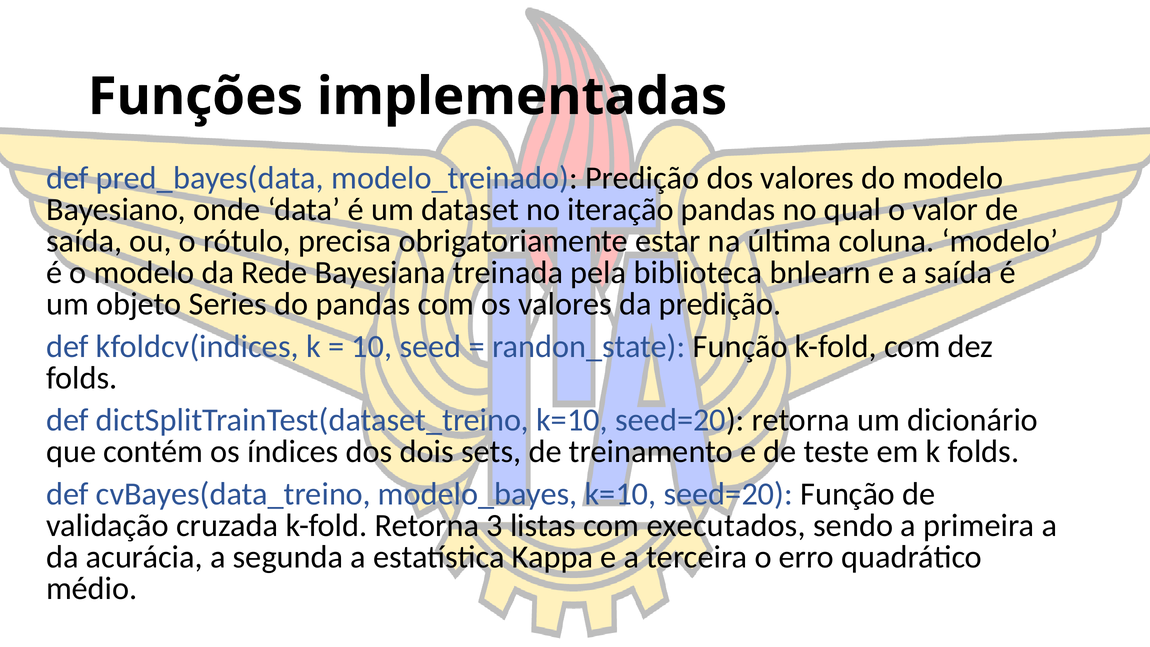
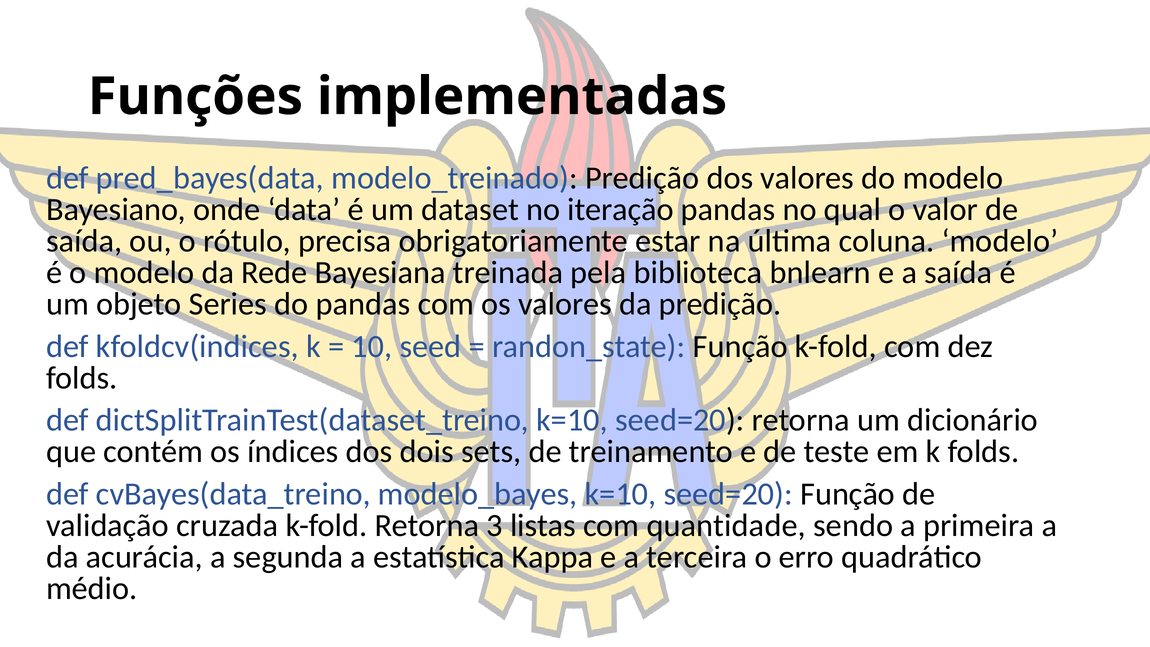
executados: executados -> quantidade (726, 525)
